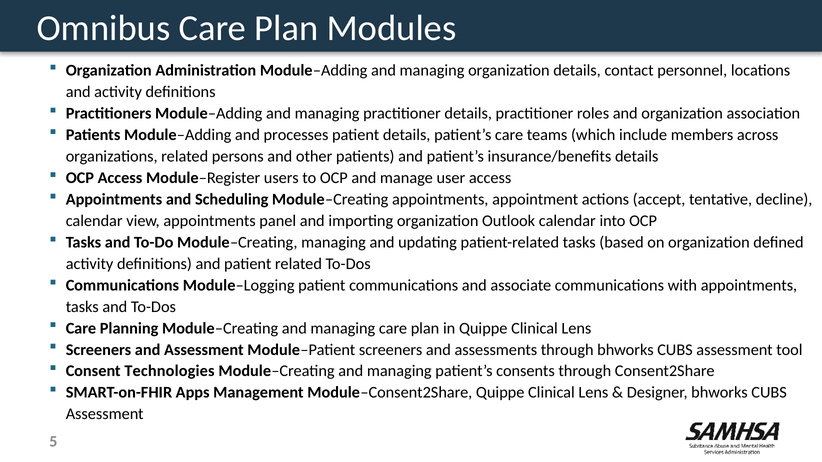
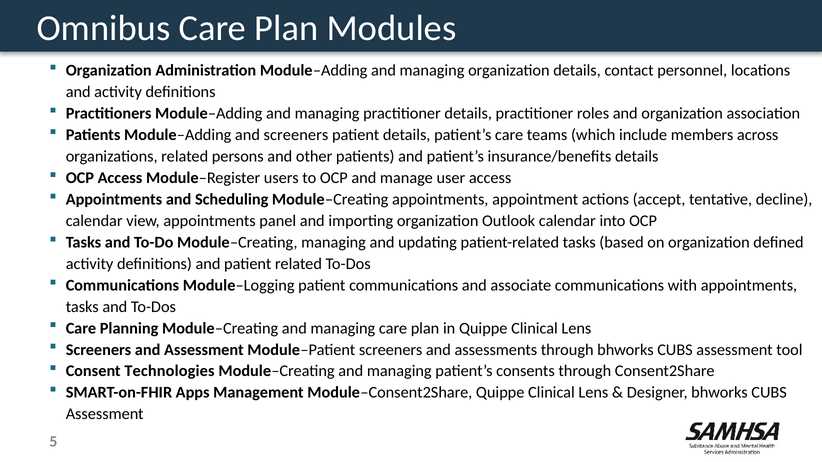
and processes: processes -> screeners (296, 135)
